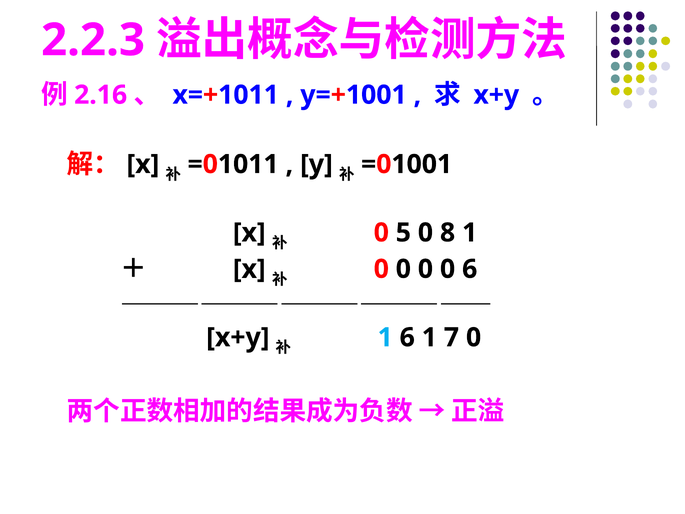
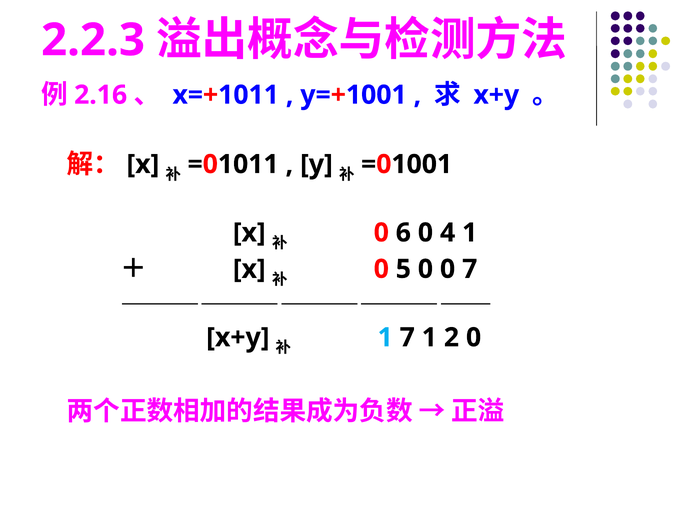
5: 5 -> 6 (403, 233)
8: 8 -> 4 (448, 233)
0: 0 -> 5 (403, 269)
0 6: 6 -> 7 (470, 269)
1 6: 6 -> 7 (407, 337)
7: 7 -> 2 (451, 337)
